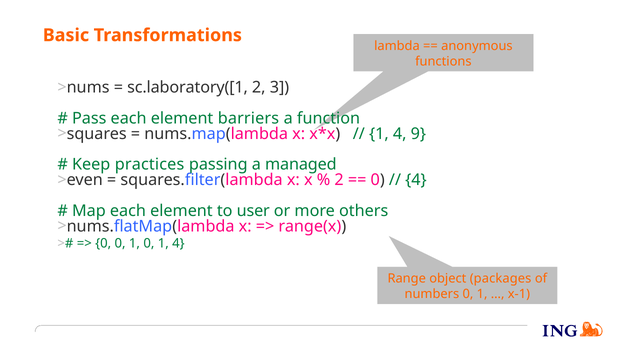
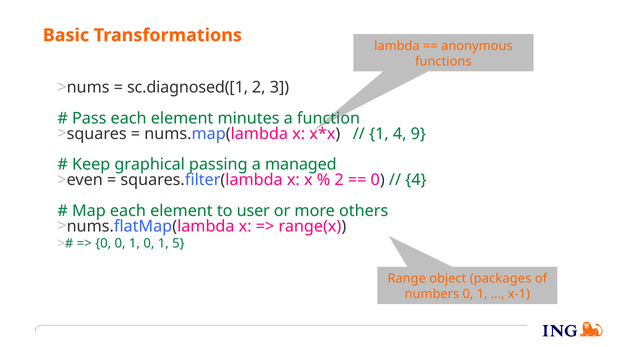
sc.laboratory([1: sc.laboratory([1 -> sc.diagnosed([1 (188, 88)
barriers: barriers -> minutes (249, 118)
practices: practices -> graphical (150, 165)
0 1 4: 4 -> 5 (178, 243)
